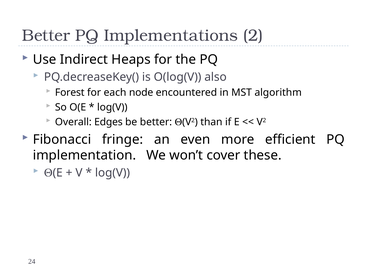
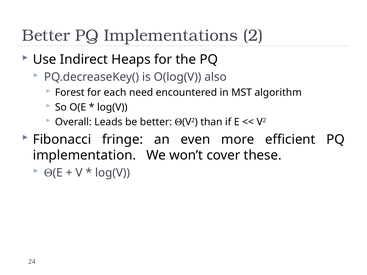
node: node -> need (141, 93)
Edges: Edges -> Leads (108, 122)
